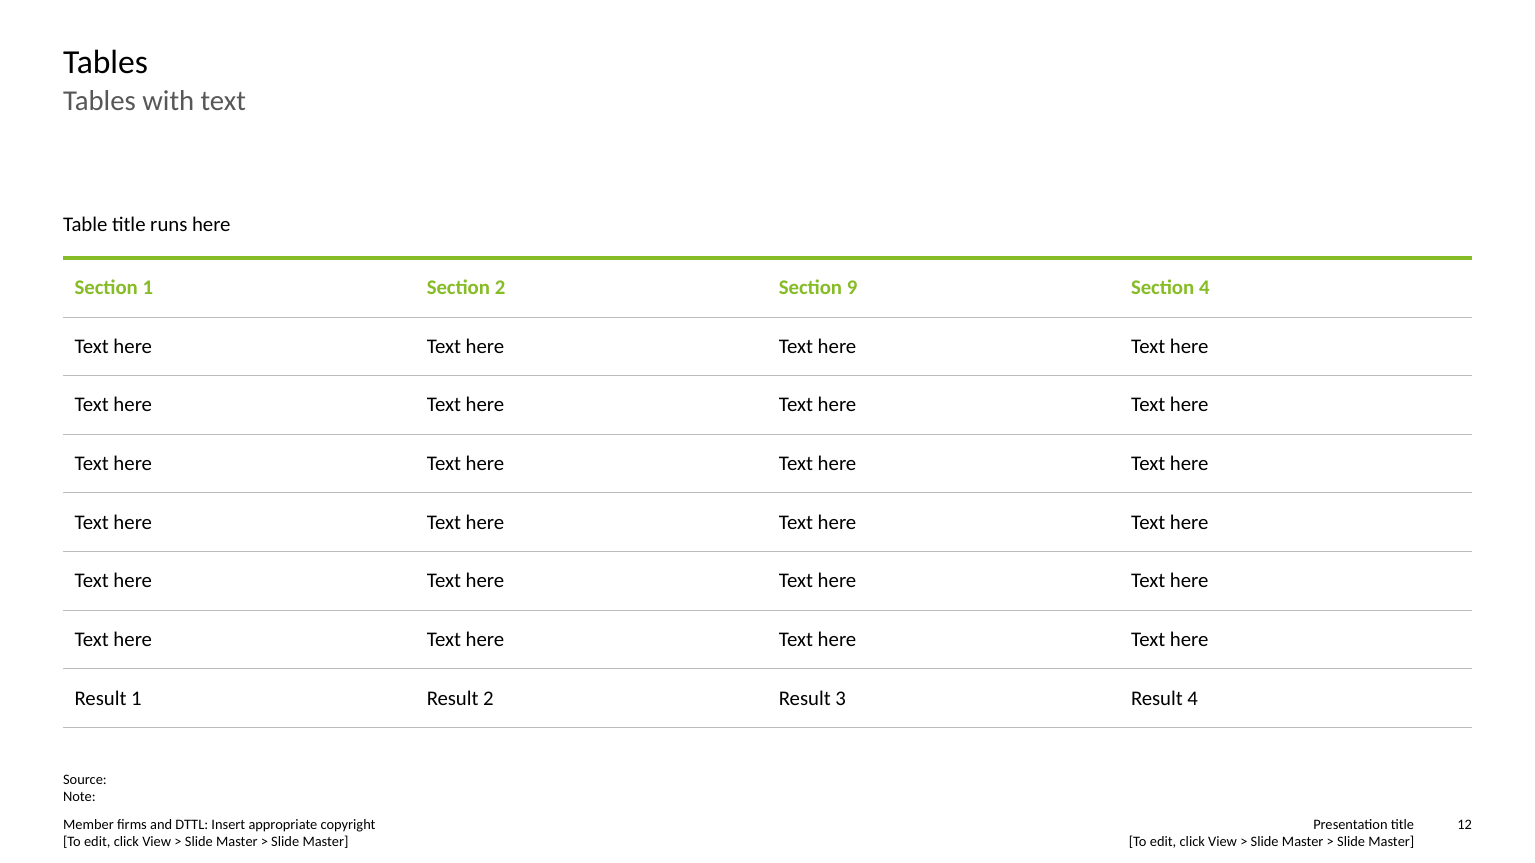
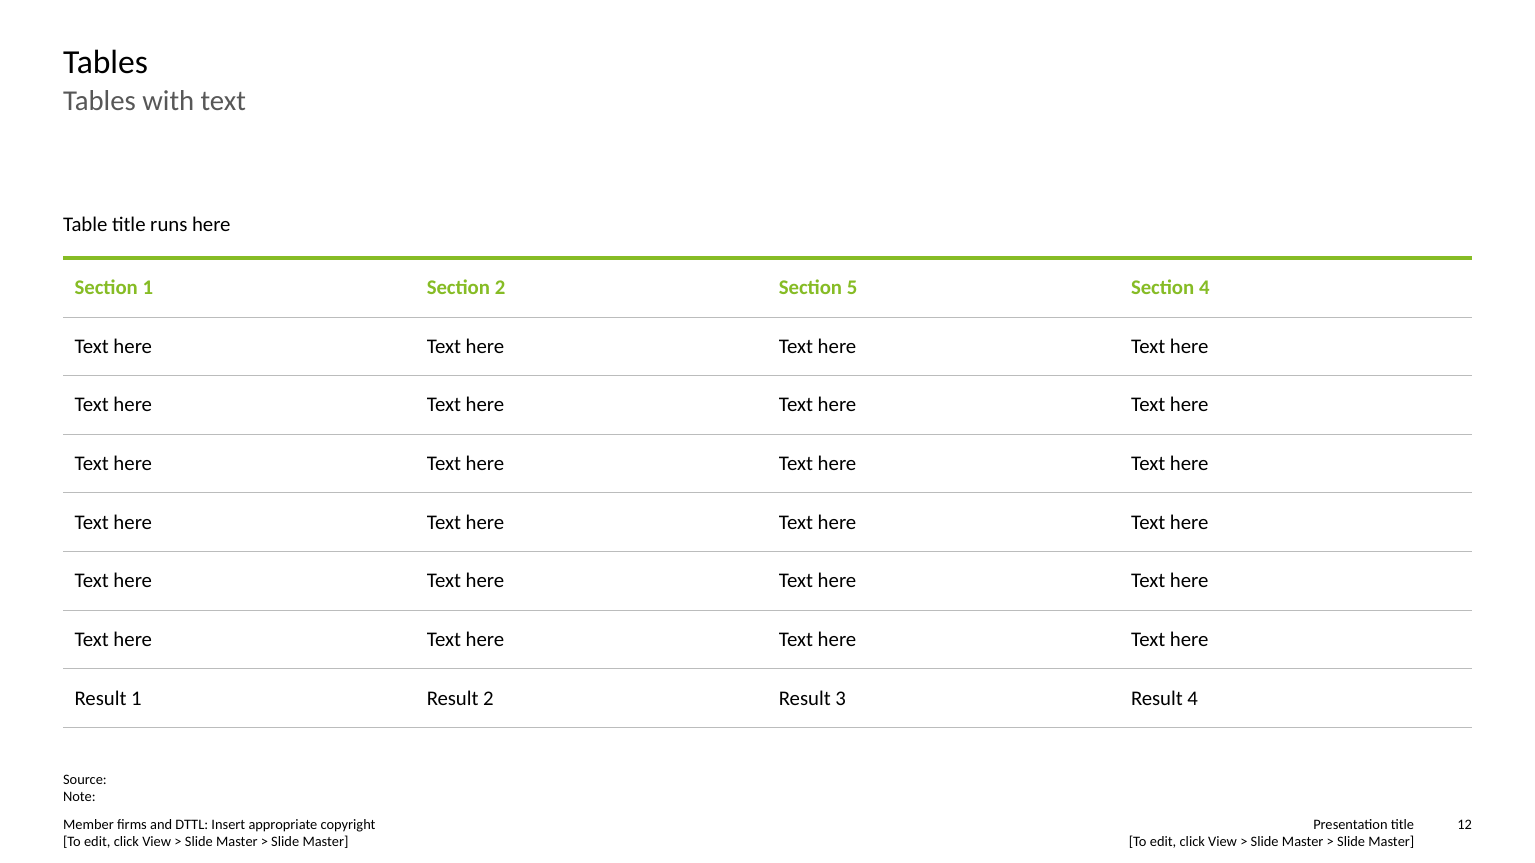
9: 9 -> 5 (852, 288)
